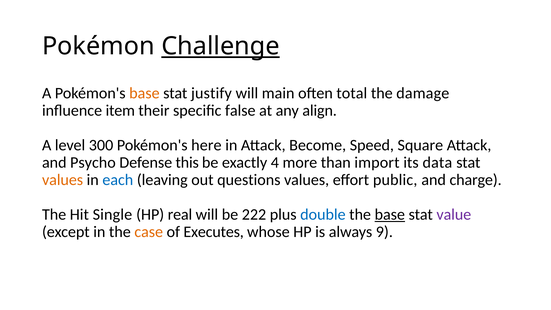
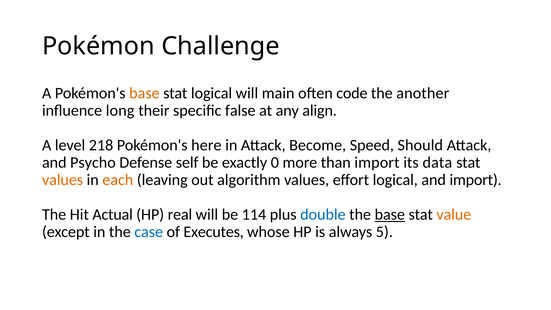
Challenge underline: present -> none (220, 46)
stat justify: justify -> logical (212, 93)
total: total -> code (352, 93)
damage: damage -> another (423, 93)
item: item -> long (120, 110)
300: 300 -> 218 (101, 145)
Square: Square -> Should (420, 145)
this: this -> self (187, 162)
4: 4 -> 0 (275, 162)
each colour: blue -> orange (118, 180)
questions: questions -> algorithm (249, 180)
effort public: public -> logical (395, 180)
and charge: charge -> import (476, 180)
Single: Single -> Actual (113, 214)
222: 222 -> 114 (254, 214)
value colour: purple -> orange (454, 214)
case colour: orange -> blue (149, 232)
9: 9 -> 5 (384, 232)
